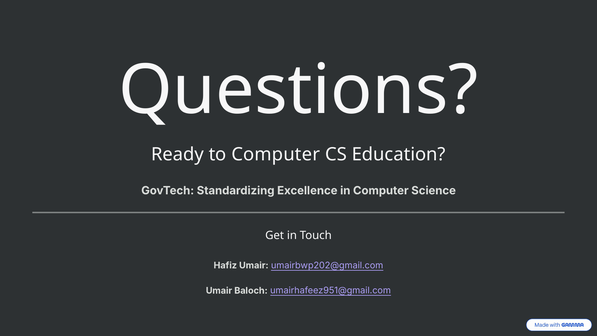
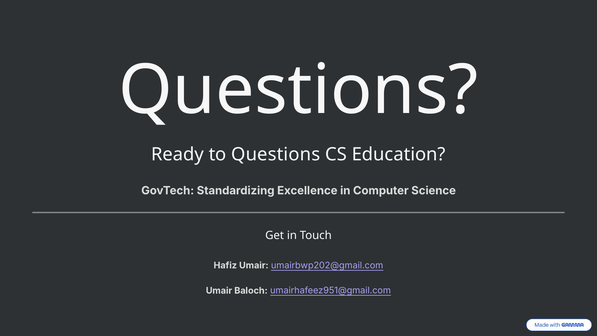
to Computer: Computer -> Questions (276, 154)
